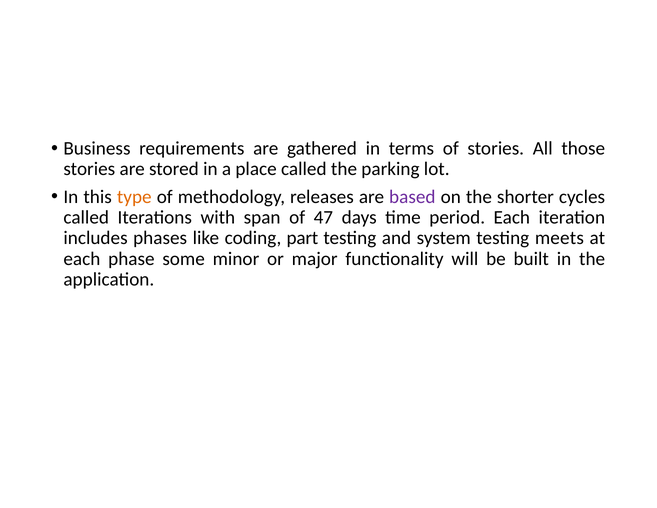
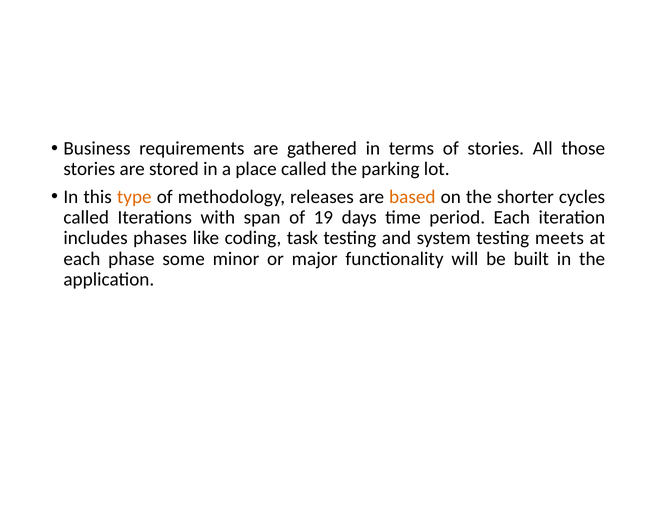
based colour: purple -> orange (412, 197)
47: 47 -> 19 (323, 217)
part: part -> task (302, 238)
